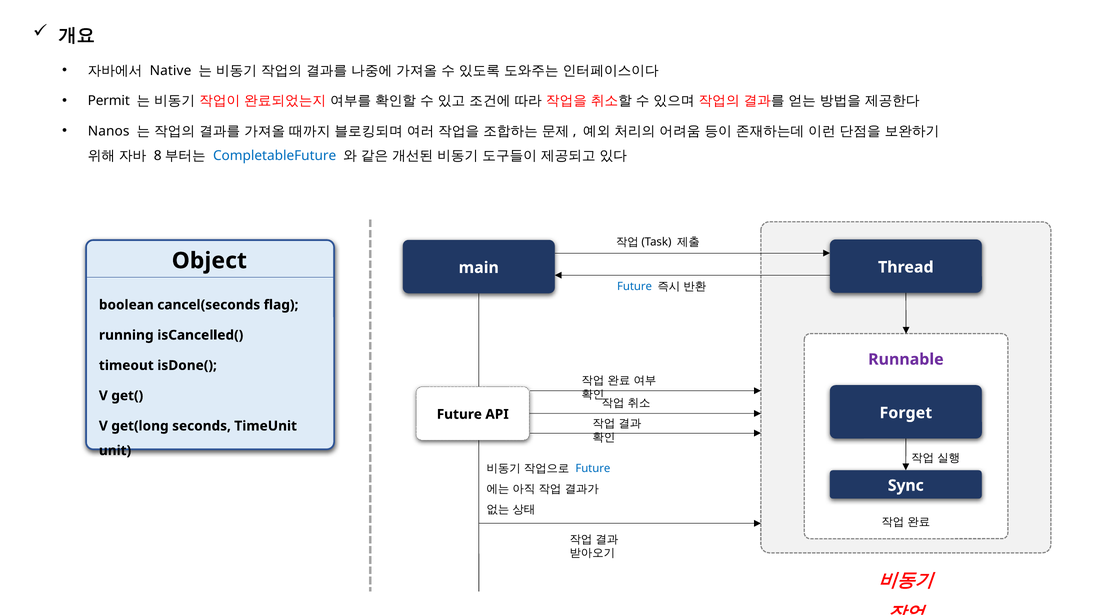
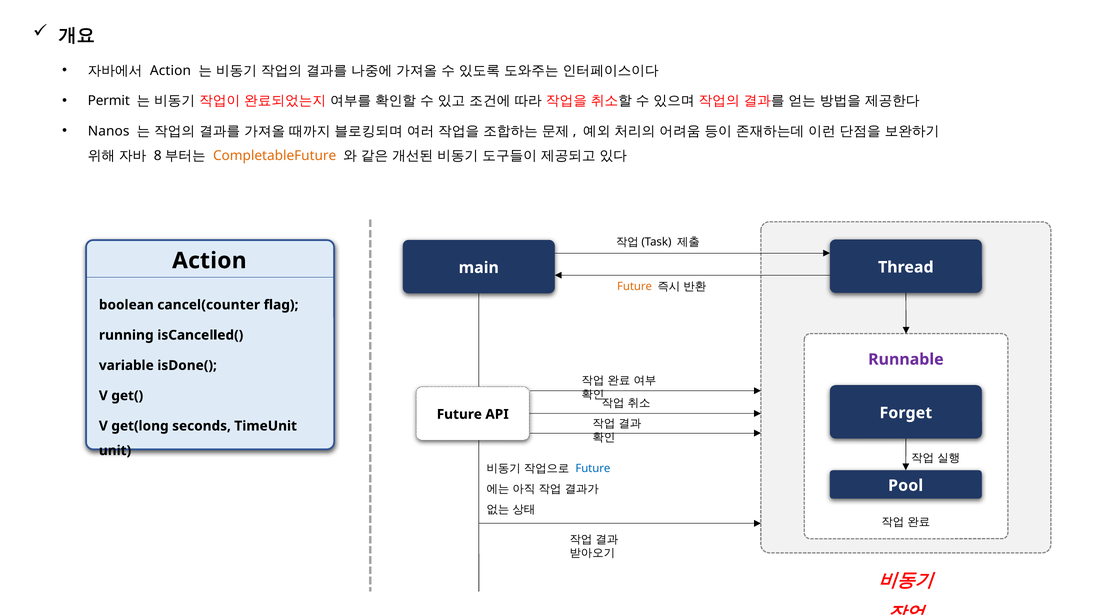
Native: Native -> Action (170, 71)
CompletableFuture colour: blue -> orange (275, 156)
Object: Object -> Action (209, 261)
Future colour: blue -> orange (635, 287)
cancel(seconds: cancel(seconds -> cancel(counter (209, 305)
timeout: timeout -> variable (126, 365)
Sync: Sync -> Pool (906, 485)
